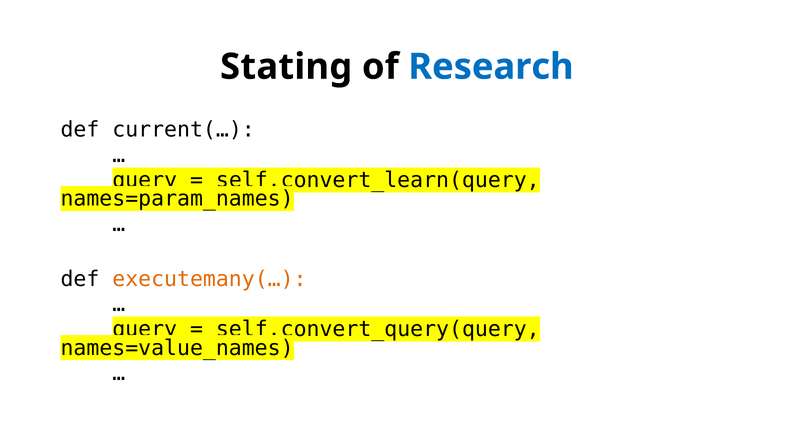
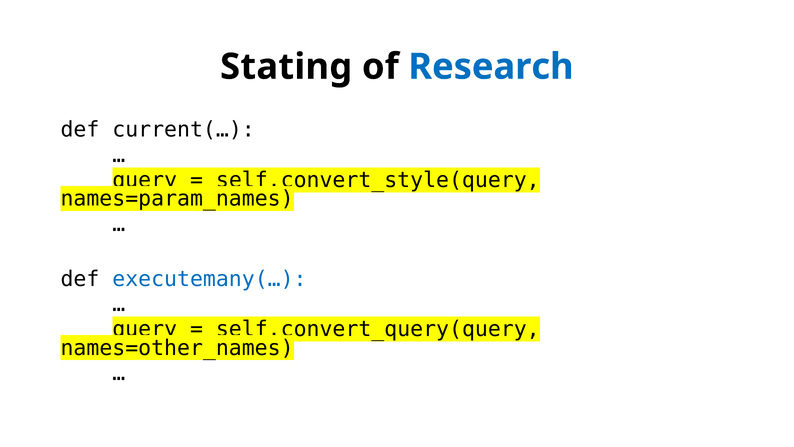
self.convert_learn(query: self.convert_learn(query -> self.convert_style(query (378, 180)
executemany(… colour: orange -> blue (209, 279)
names=value_names: names=value_names -> names=other_names (177, 348)
